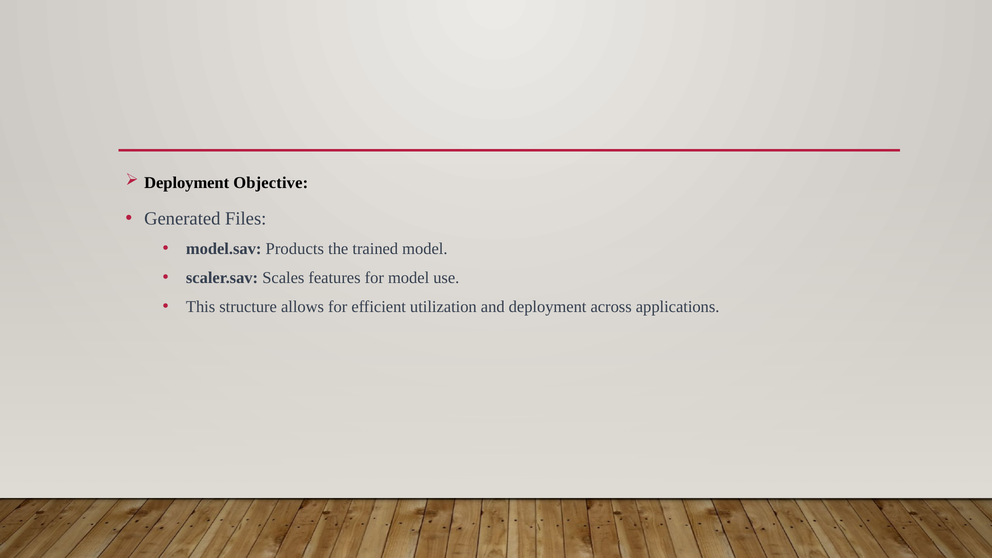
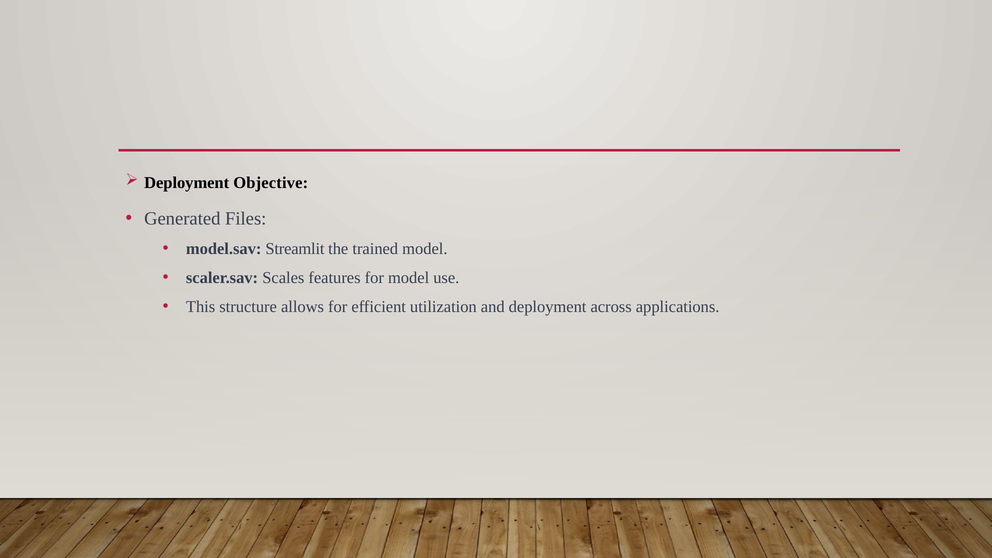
Products: Products -> Streamlit (295, 249)
